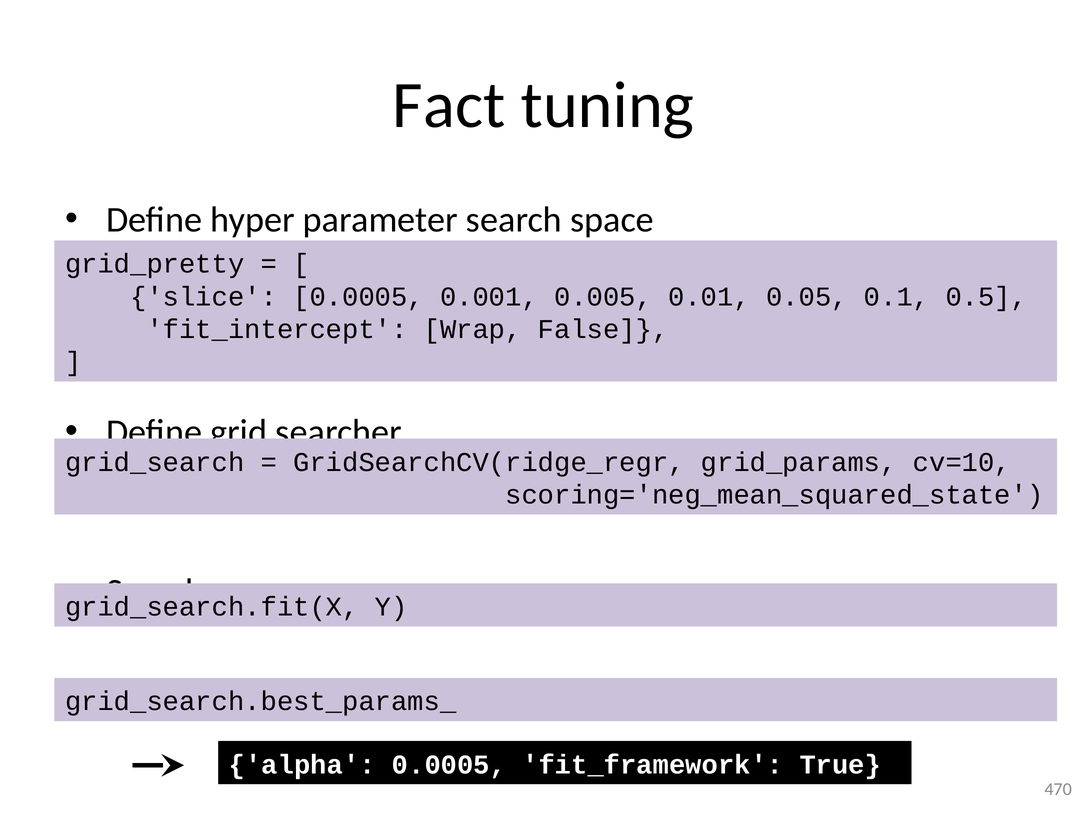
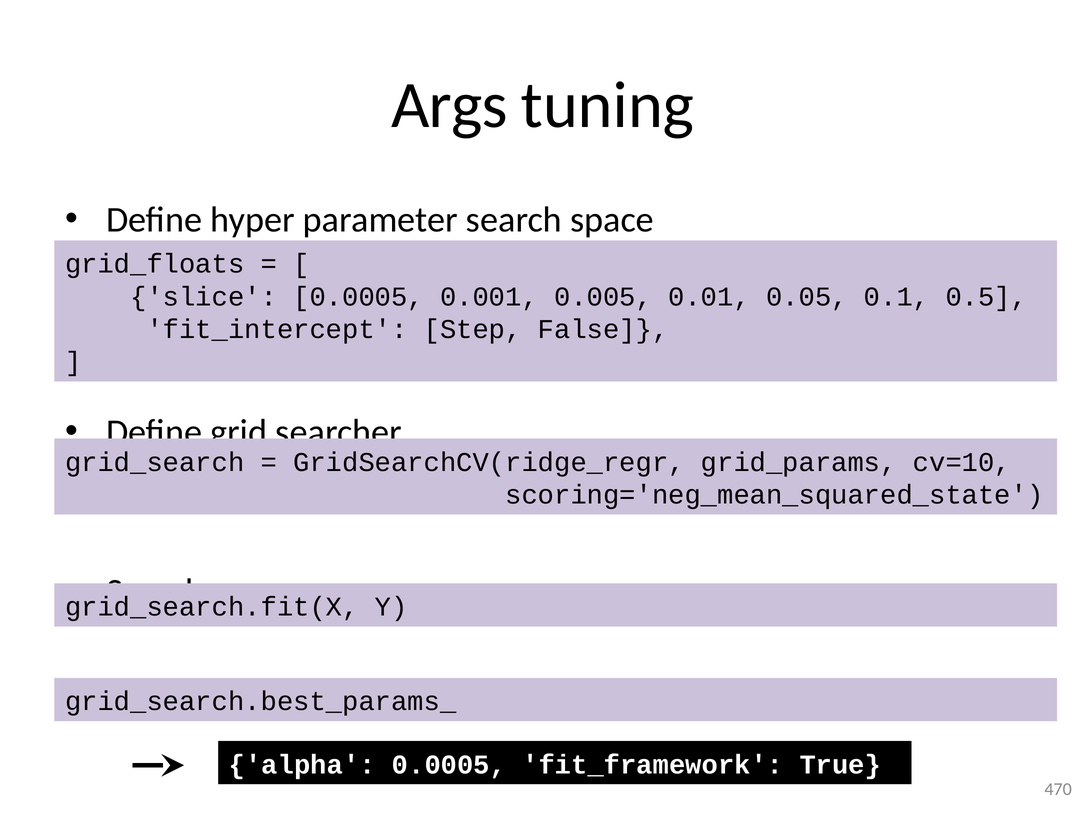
Fact: Fact -> Args (449, 105)
grid_pretty: grid_pretty -> grid_floats (155, 264)
Wrap: Wrap -> Step (473, 329)
